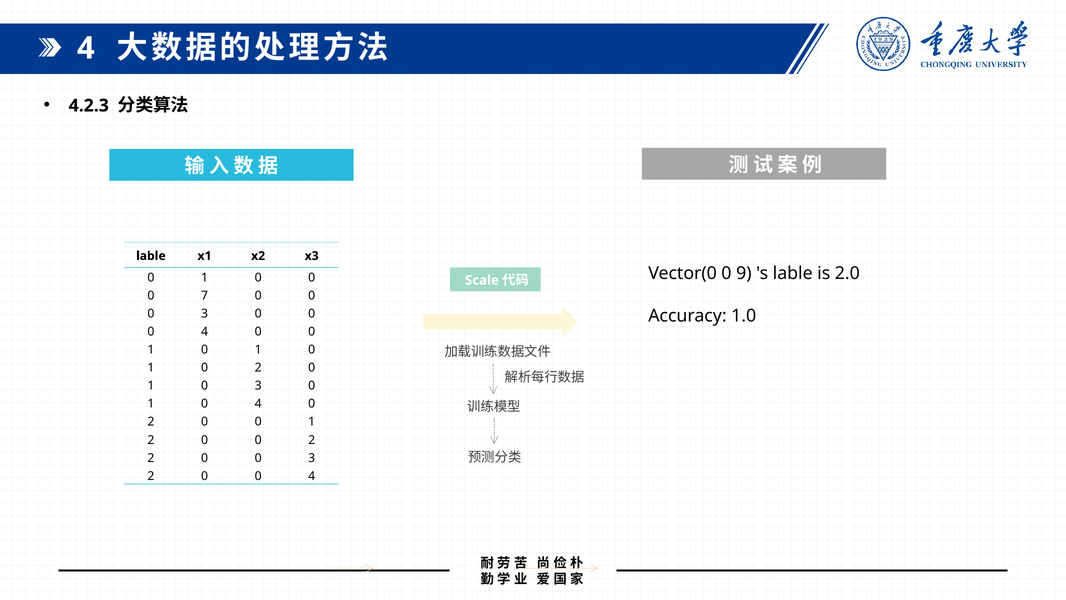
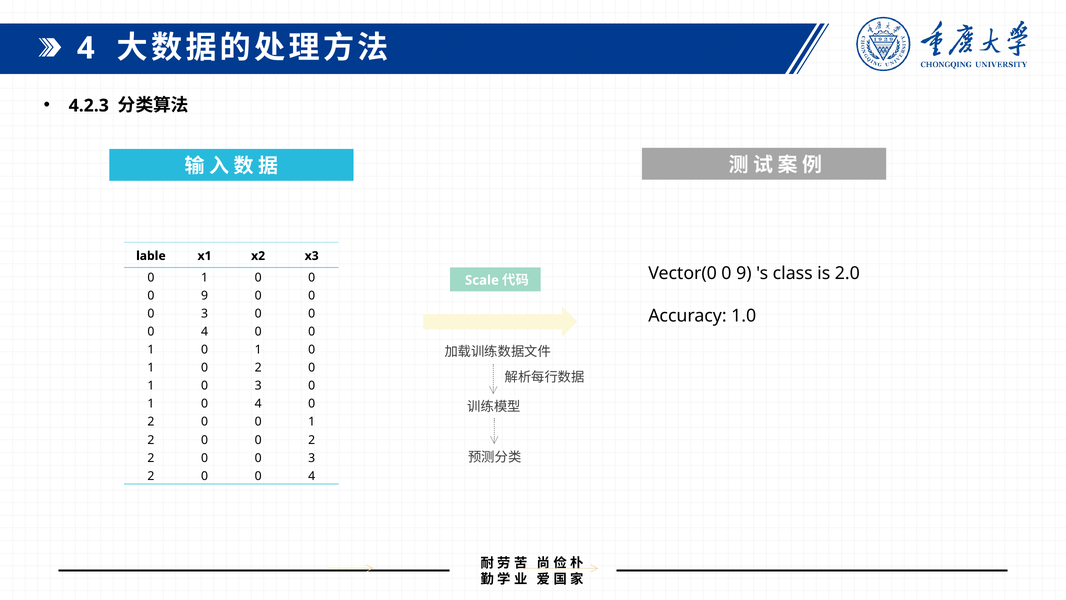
s lable: lable -> class (793, 273)
7: 7 -> 9 (205, 295)
